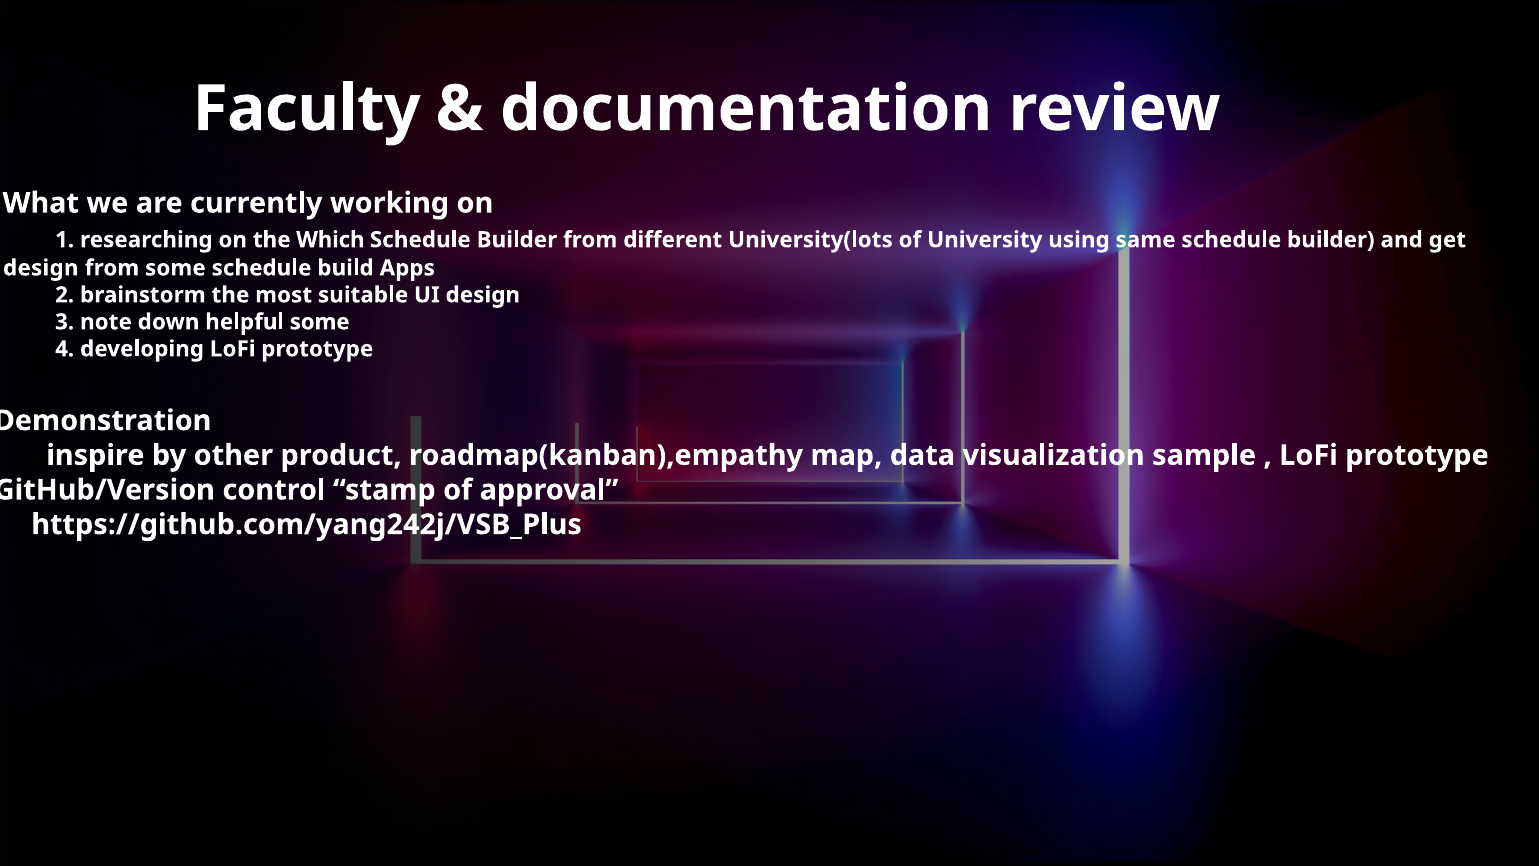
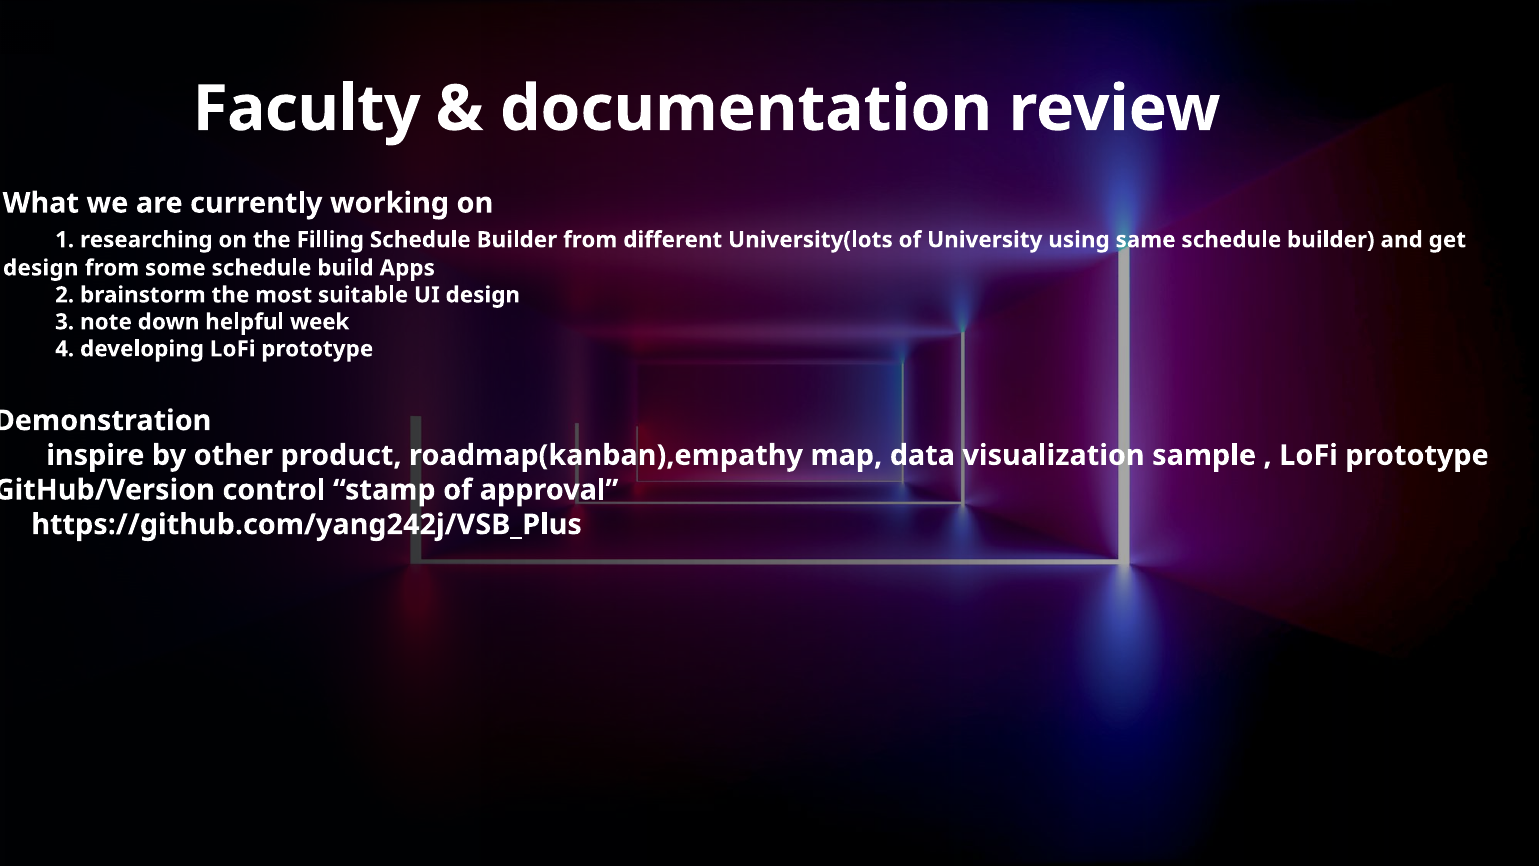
Which: Which -> Filling (330, 240)
helpful some: some -> week (320, 322)
